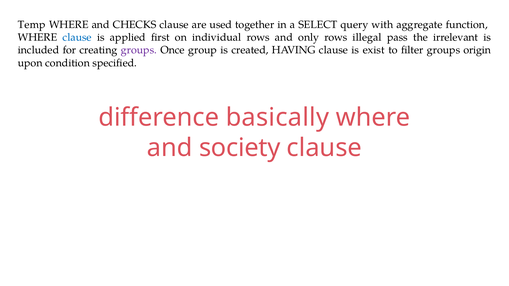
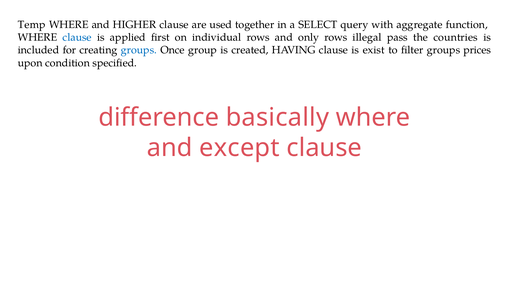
CHECKS: CHECKS -> HIGHER (135, 25)
irrelevant: irrelevant -> countries (456, 37)
groups colour: purple -> blue (139, 50)
origin: origin -> prices (477, 50)
society: society -> except (239, 148)
